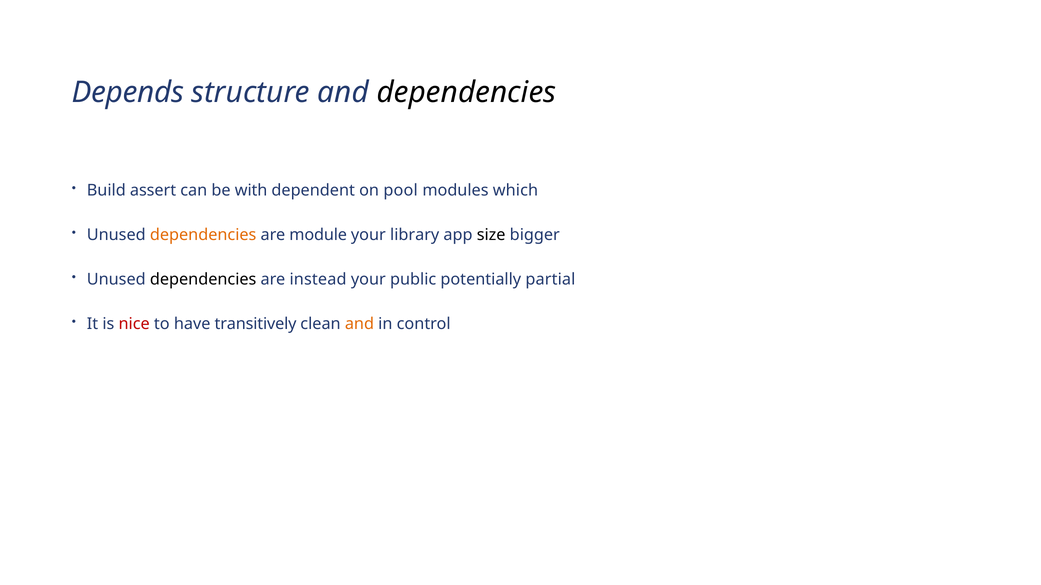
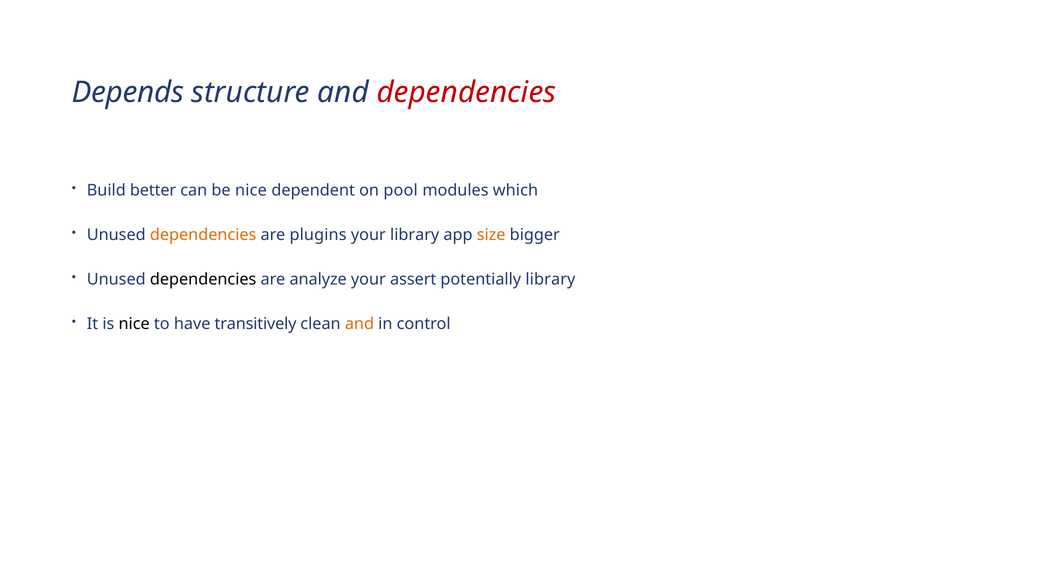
dependencies colour: black -> red (466, 93)
assert: assert -> better (153, 191)
be with: with -> nice (251, 191)
module: module -> plugins (318, 235)
size colour: black -> orange (491, 235)
instead: instead -> analyze (318, 280)
public: public -> assert (413, 280)
potentially partial: partial -> library (550, 280)
nice colour: red -> black (134, 324)
